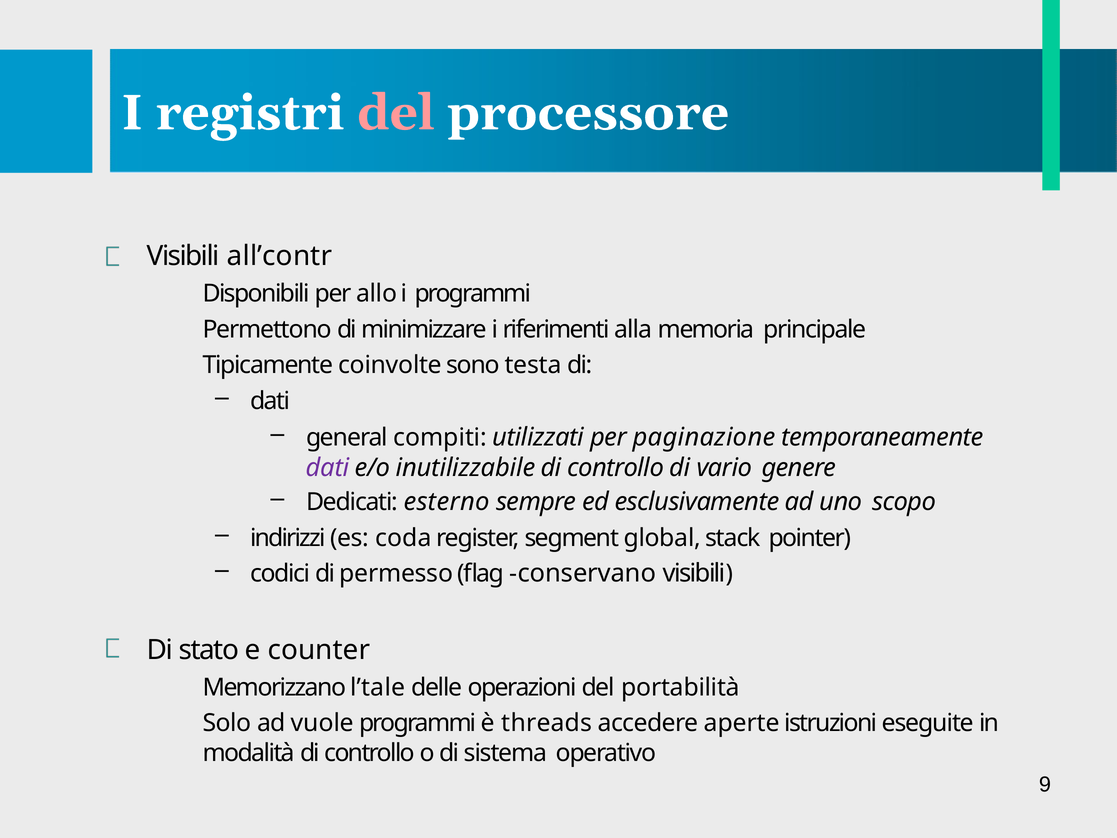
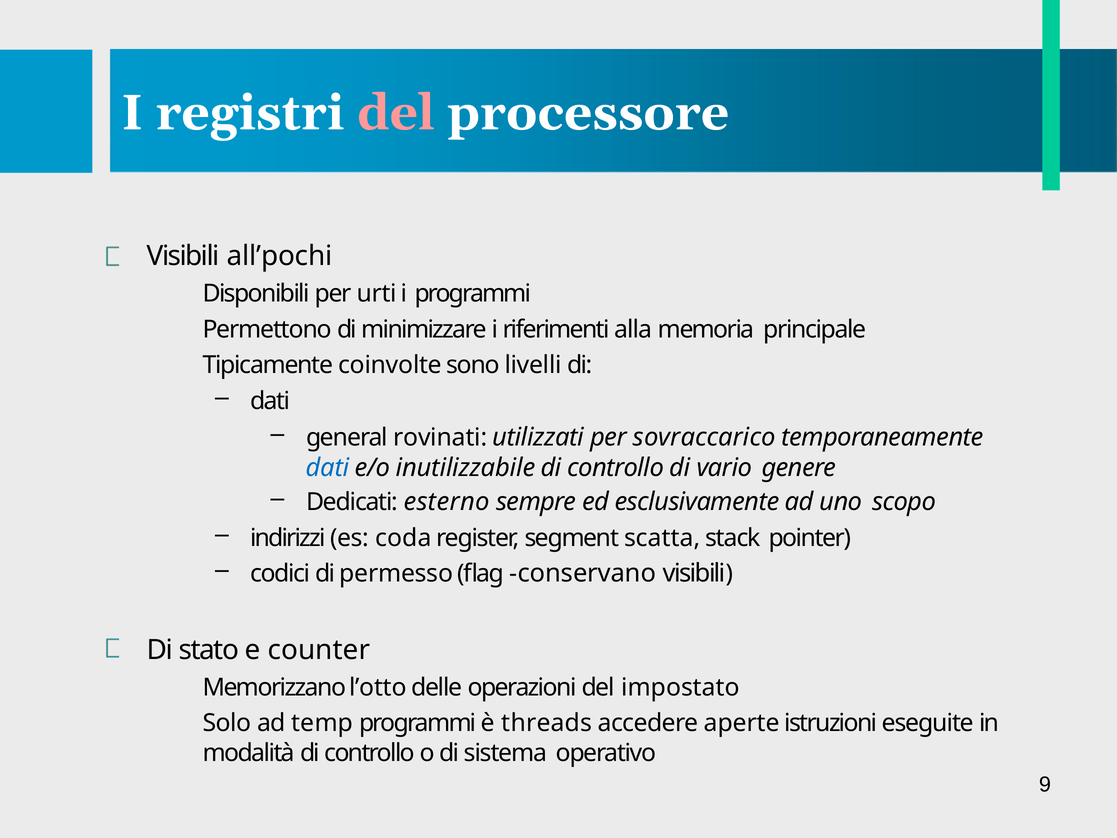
all’contr: all’contr -> all’pochi (280, 256)
allo: allo -> urti (377, 294)
testa: testa -> livelli (533, 365)
compiti: compiti -> rovinati (440, 438)
paginazione: paginazione -> sovraccarico (704, 437)
dati colour: purple -> blue (328, 468)
global: global -> scatta (662, 538)
l’tale: l’tale -> l’otto (378, 687)
portabilità: portabilità -> impostato (681, 687)
vuole: vuole -> temp (322, 723)
